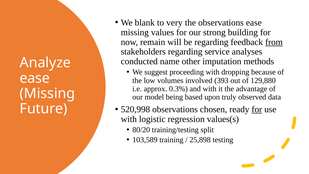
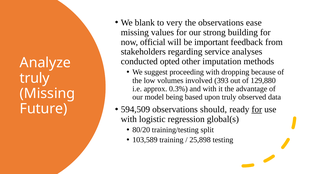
remain: remain -> official (153, 42)
be regarding: regarding -> important (211, 42)
from underline: present -> none (274, 42)
name: name -> opted (170, 61)
ease: ease -> truly (35, 78)
520,998: 520,998 -> 594,509 (135, 109)
chosen: chosen -> should (214, 109)
values(s: values(s -> global(s (223, 119)
